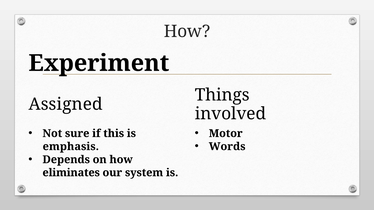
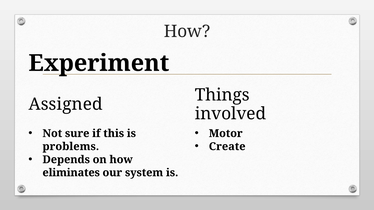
Words: Words -> Create (227, 147)
emphasis: emphasis -> problems (71, 147)
